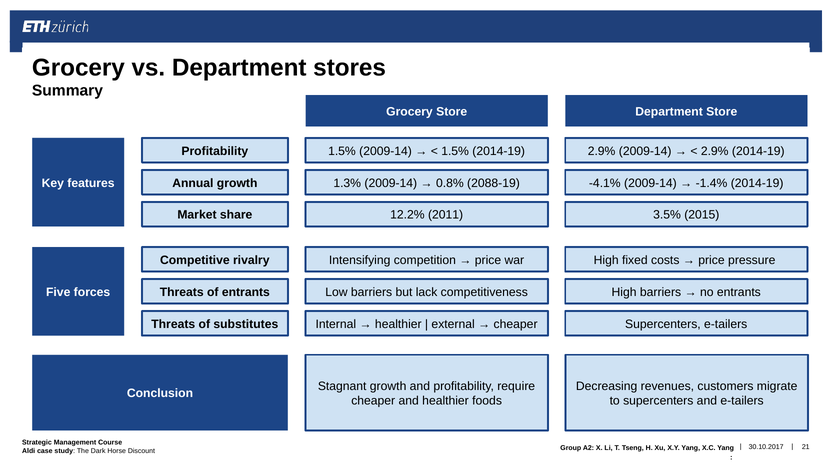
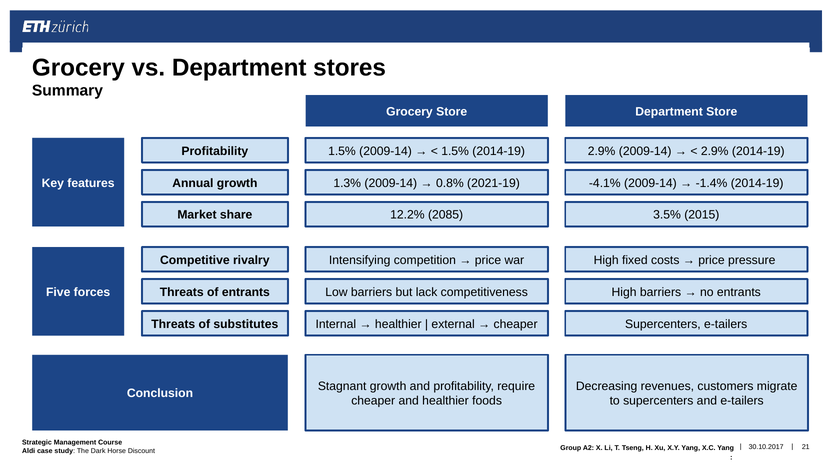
2088-19: 2088-19 -> 2021-19 (493, 183)
2011: 2011 -> 2085 (446, 215)
